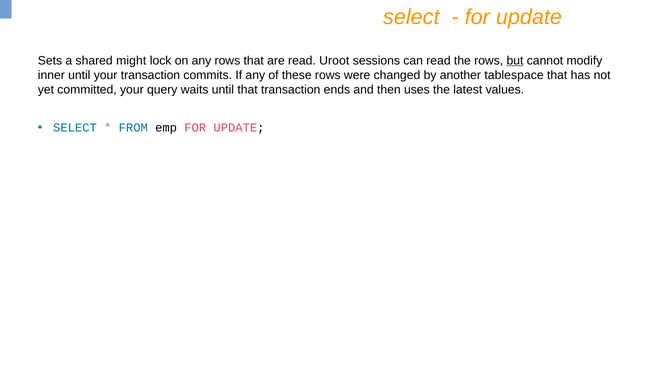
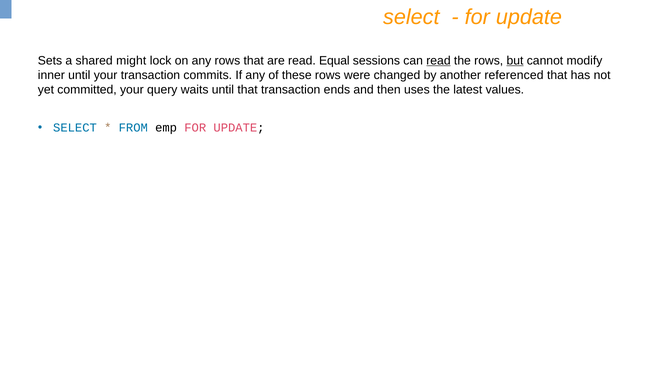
Uroot: Uroot -> Equal (334, 61)
read underline: none -> present (438, 61)
tablespace: tablespace -> referenced (514, 75)
